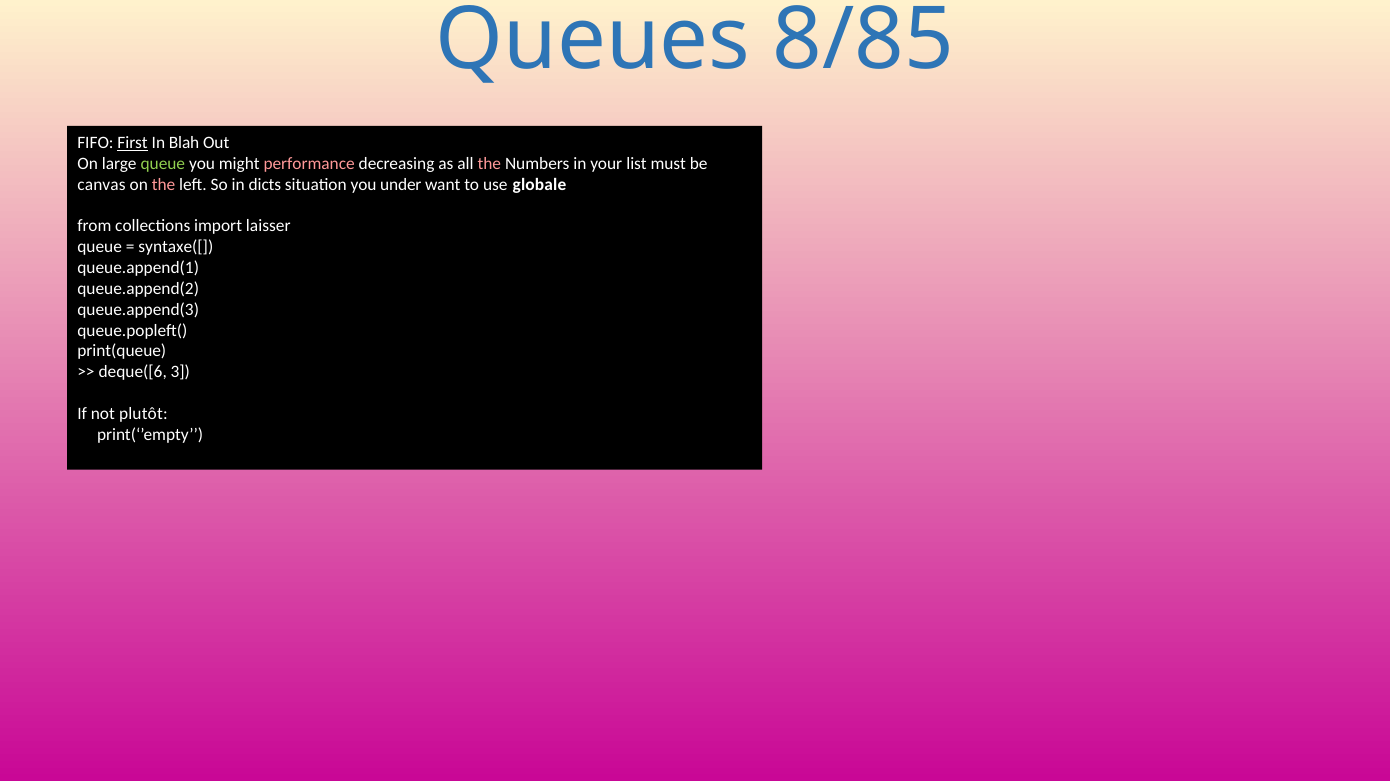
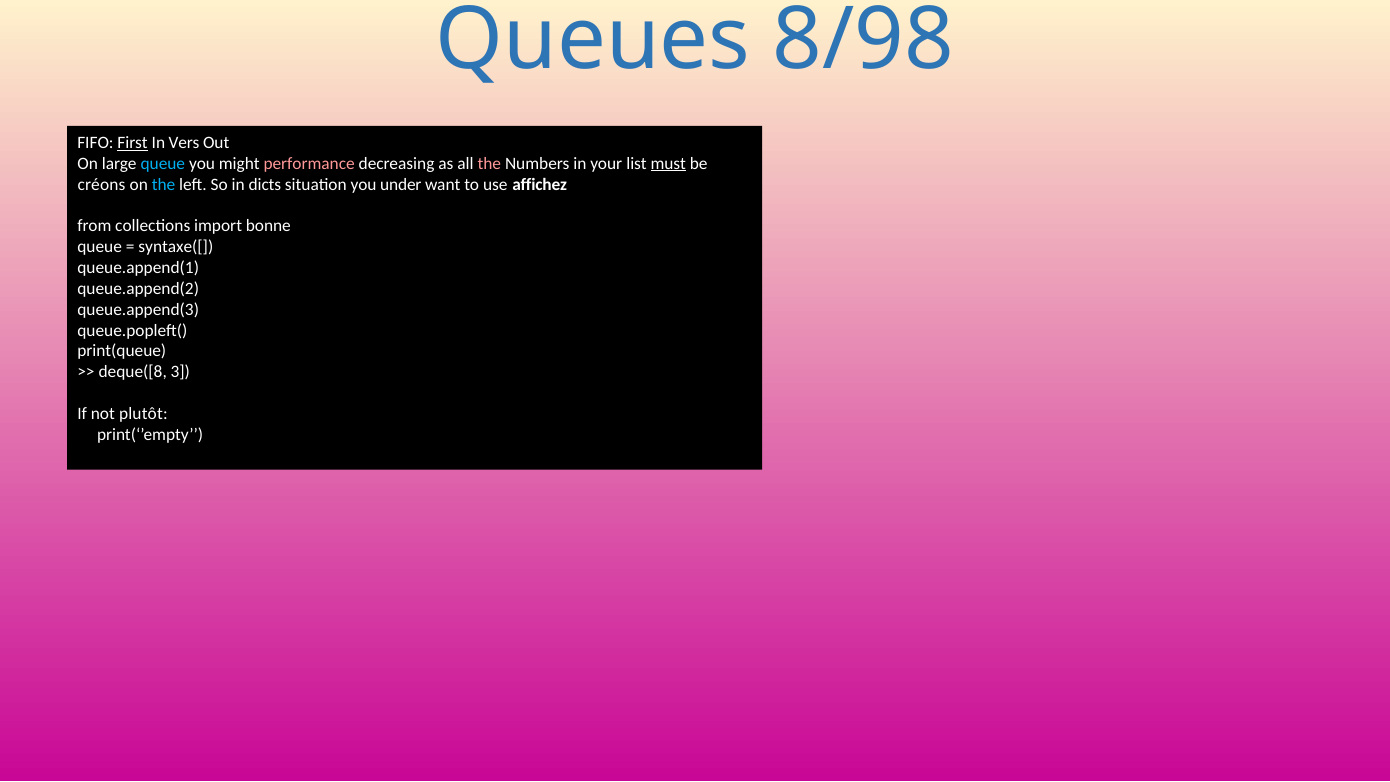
8/85: 8/85 -> 8/98 (864, 40)
Blah: Blah -> Vers (184, 143)
queue colour: light green -> light blue (163, 163)
must underline: none -> present (668, 163)
canvas: canvas -> créons (101, 184)
the colour: pink -> light blue (164, 184)
globale: globale -> affichez (540, 184)
laisser: laisser -> bonne (268, 226)
deque([6: deque([6 -> deque([8 (133, 372)
